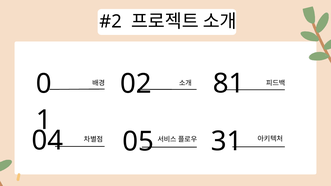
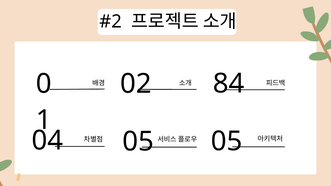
81: 81 -> 84 (229, 84)
05 31: 31 -> 05 (227, 141)
